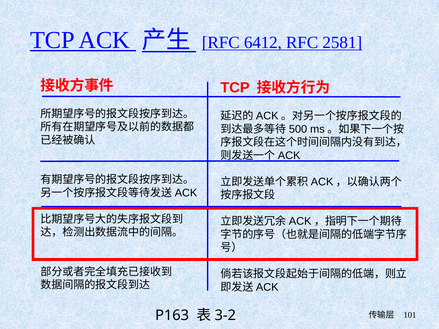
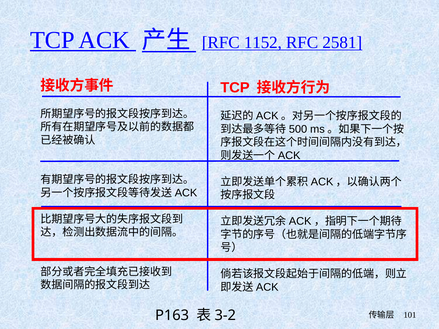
6412: 6412 -> 1152 (263, 43)
